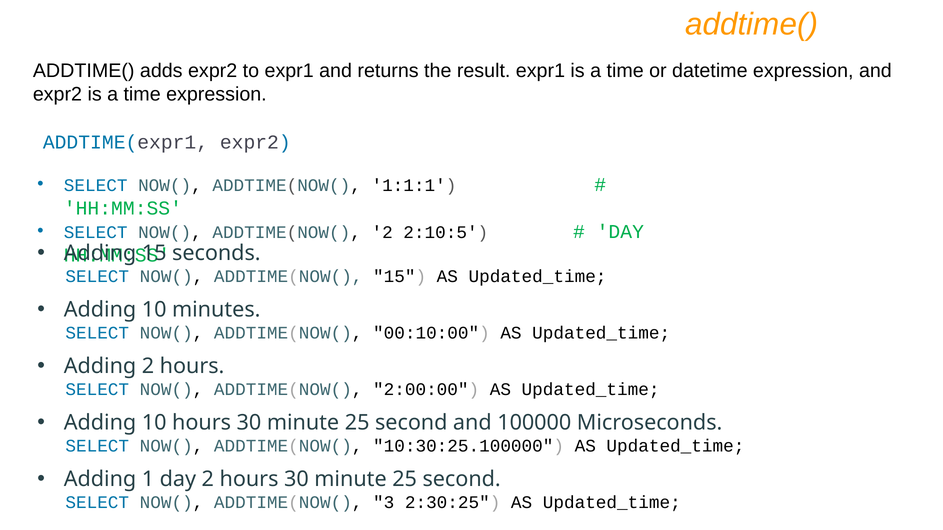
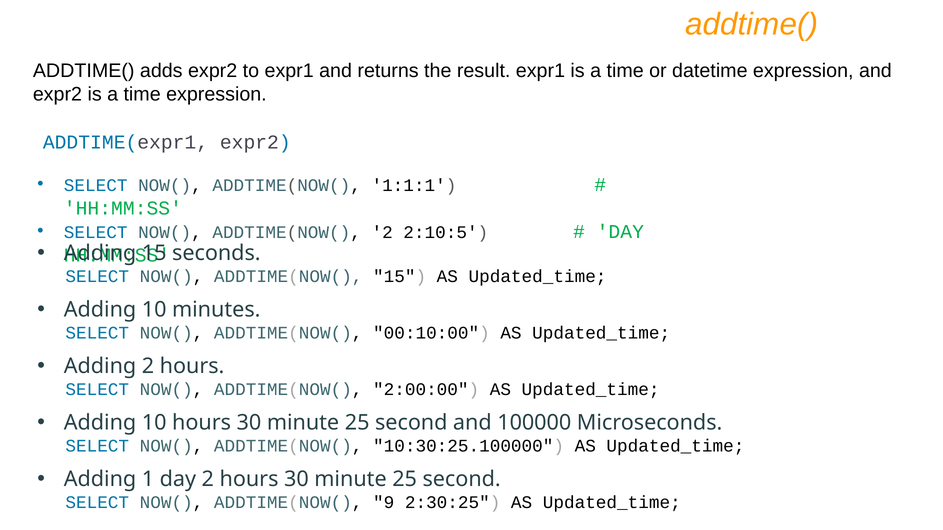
3: 3 -> 9 (384, 503)
